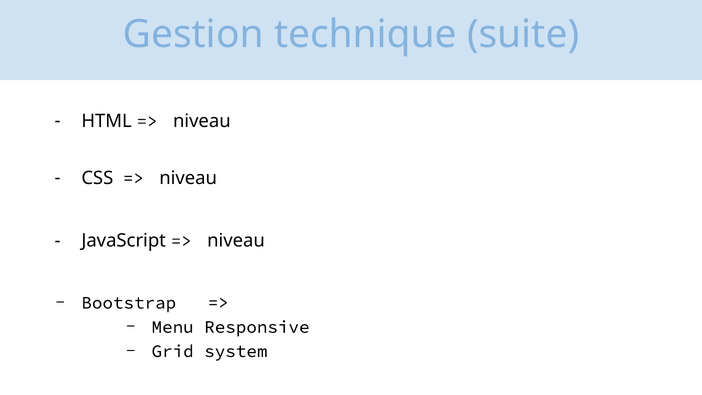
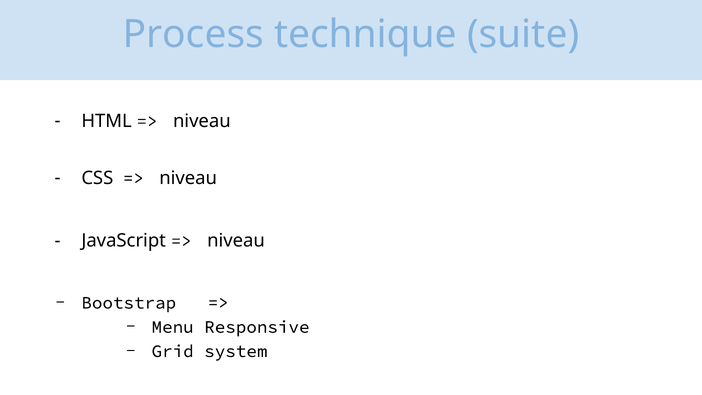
Gestion: Gestion -> Process (193, 35)
